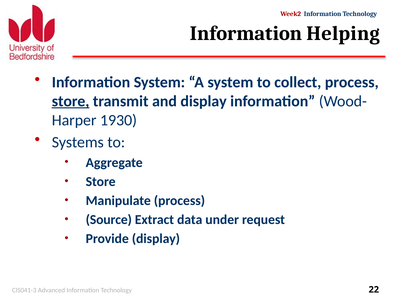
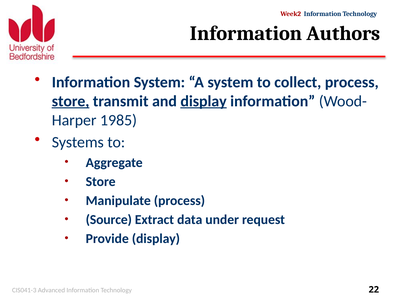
Helping: Helping -> Authors (343, 33)
display underline: none -> present (204, 101)
1930: 1930 -> 1985 (119, 120)
